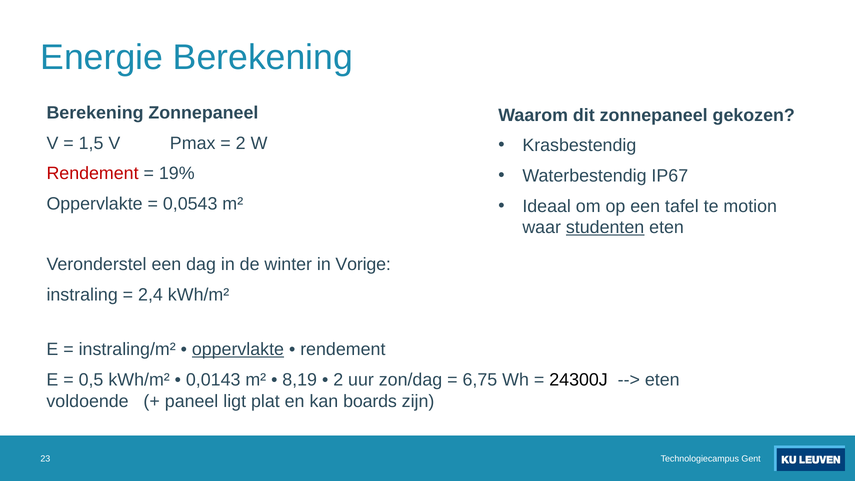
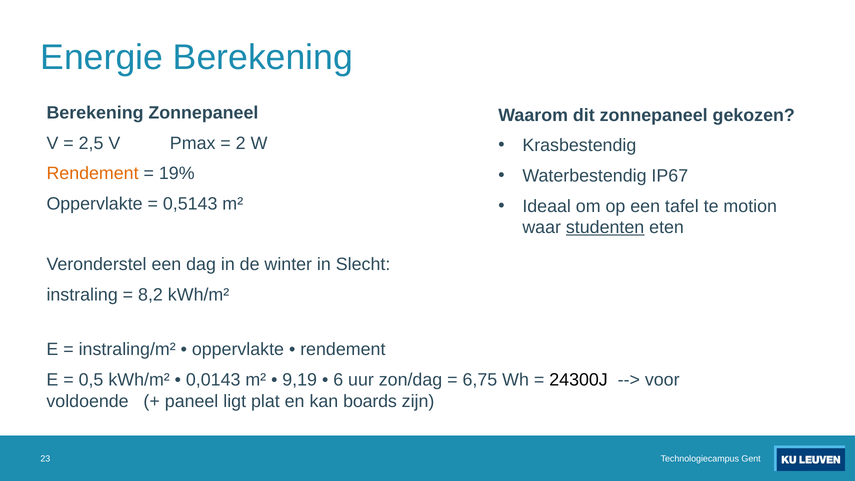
1,5: 1,5 -> 2,5 (91, 143)
Rendement colour: red -> orange (93, 173)
0,0543: 0,0543 -> 0,5143 (190, 204)
Vorige: Vorige -> Slecht (363, 264)
2,4: 2,4 -> 8,2 (150, 295)
oppervlakte underline: present -> none (238, 349)
8,19: 8,19 -> 9,19 (300, 380)
2: 2 -> 6 (338, 380)
eten: eten -> voor (662, 380)
